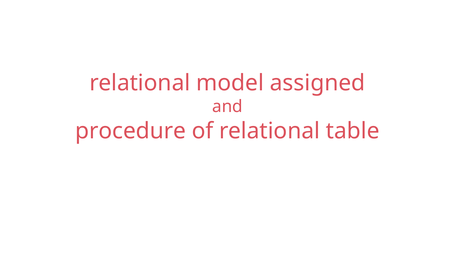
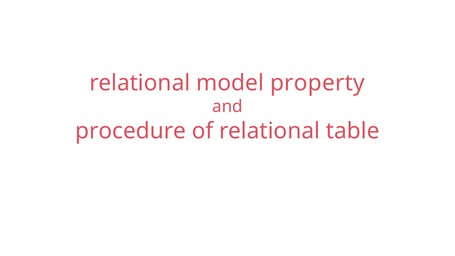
assigned: assigned -> property (317, 83)
